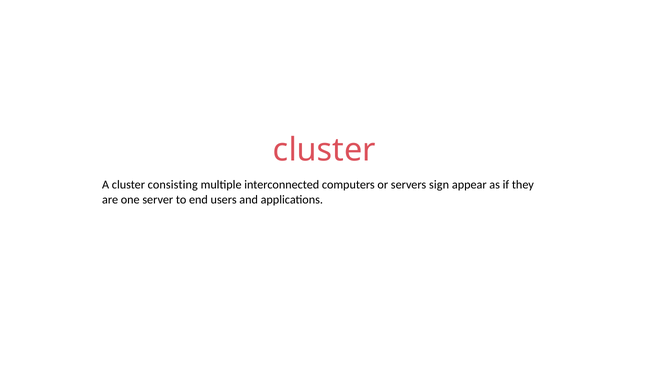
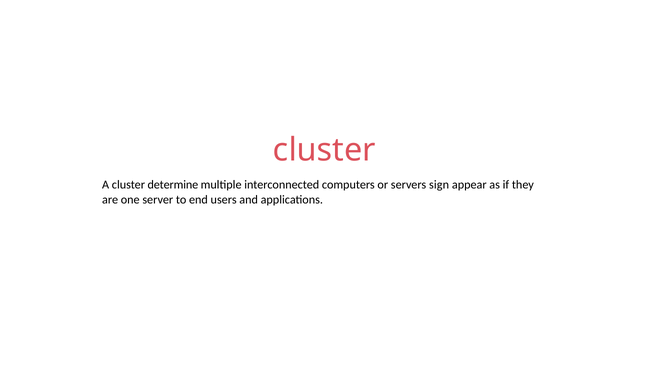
consisting: consisting -> determine (173, 185)
